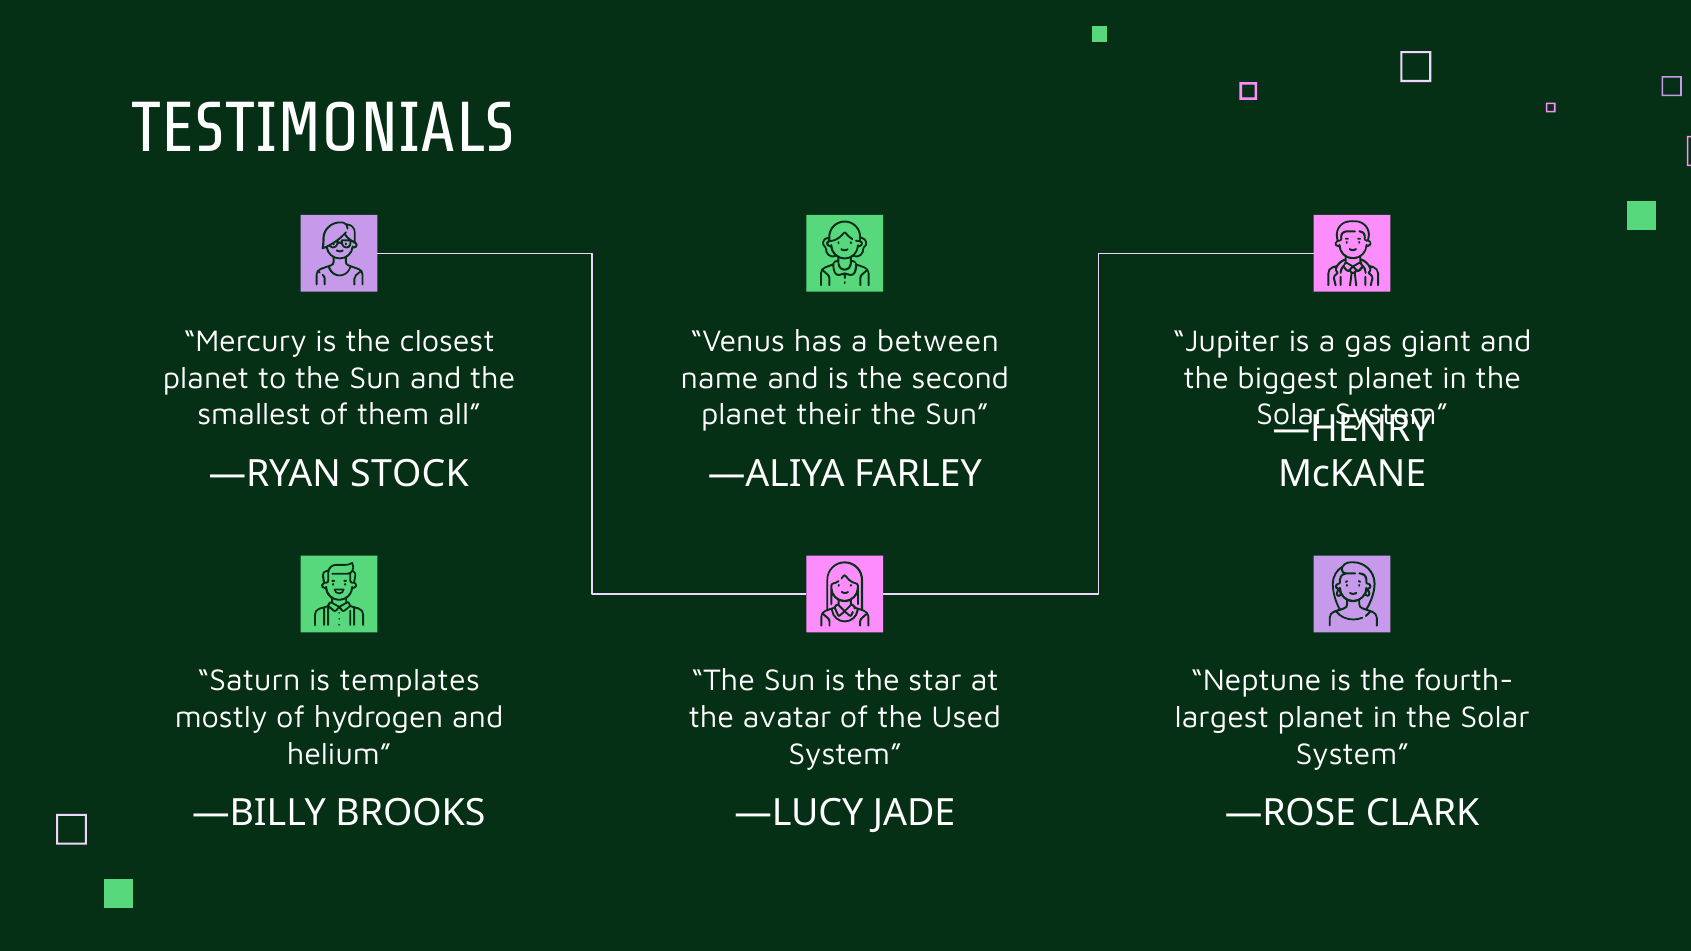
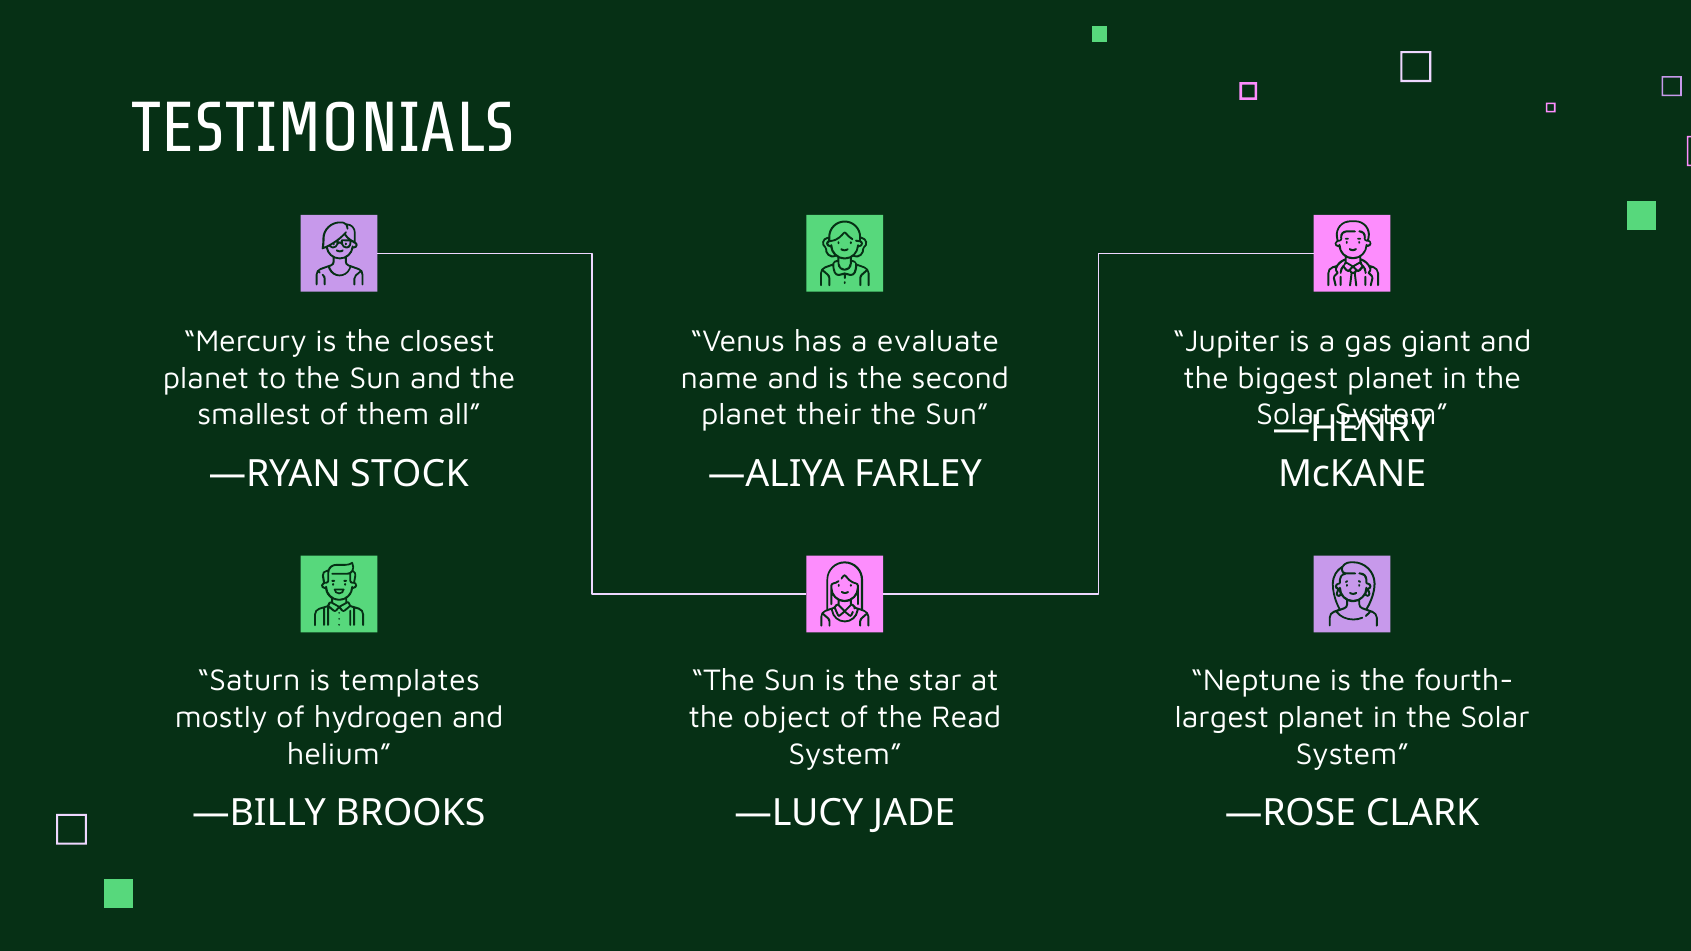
between: between -> evaluate (938, 341)
avatar: avatar -> object (787, 718)
Used: Used -> Read (966, 718)
